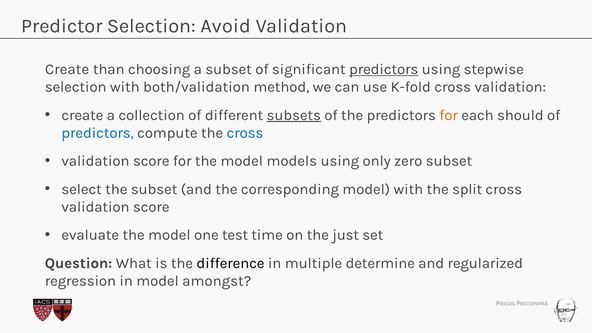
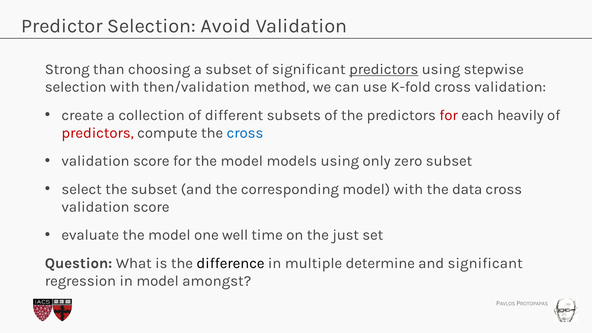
Create: Create -> Strong (67, 69)
both/validation: both/validation -> then/validation (196, 87)
subsets underline: present -> none (294, 115)
for colour: orange -> red (449, 115)
should: should -> heavily (520, 115)
predictors colour: blue -> red (98, 133)
split: split -> data (467, 189)
test: test -> well (235, 235)
and regularized: regularized -> significant (485, 263)
